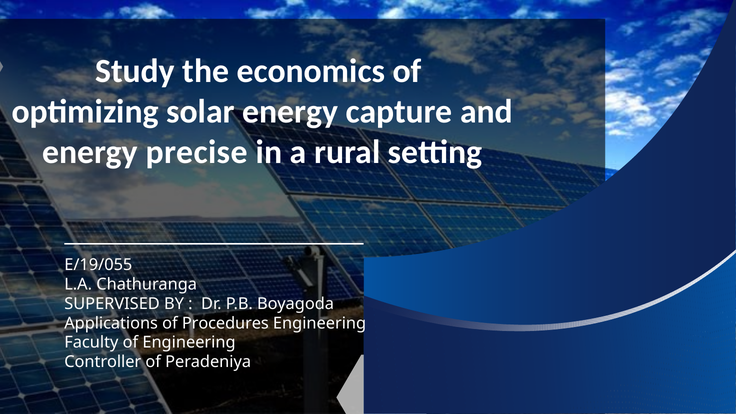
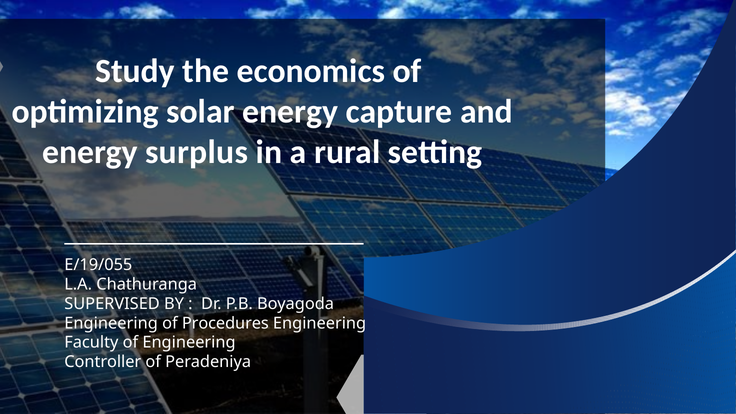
precise: precise -> surplus (197, 152)
Applications: Applications -> Engineering (111, 323)
